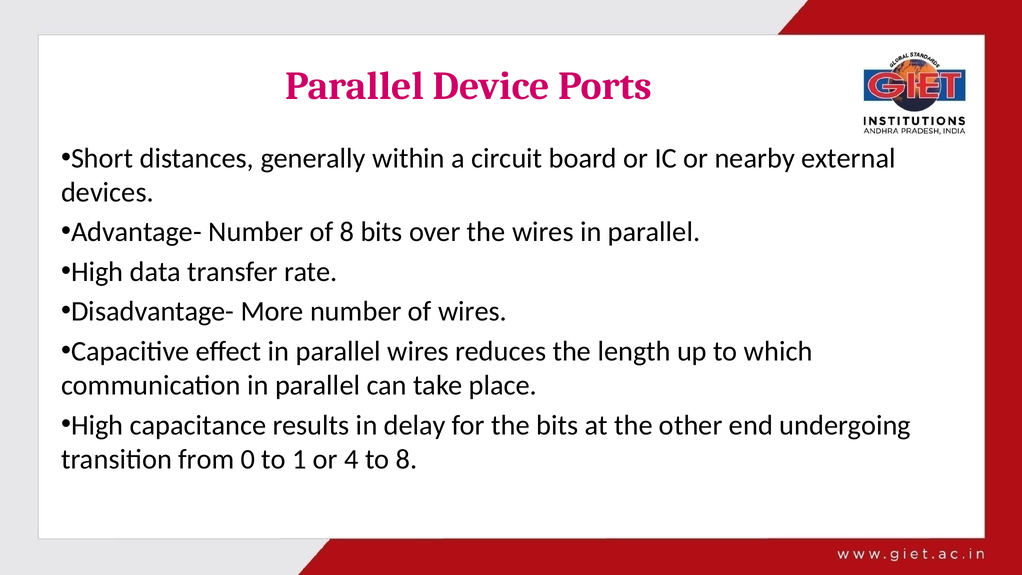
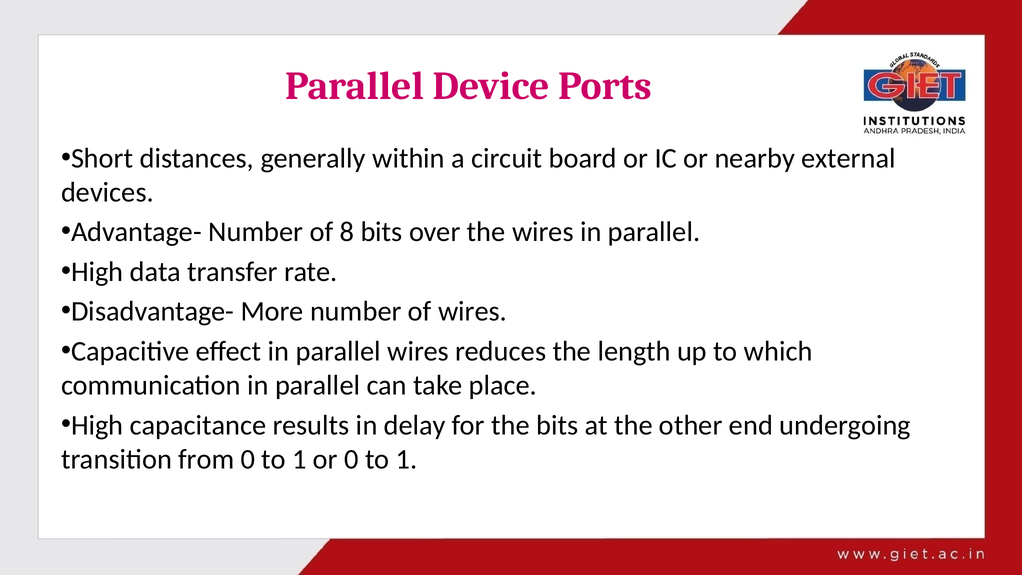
or 4: 4 -> 0 (351, 459)
8: 8 -> 1 (406, 459)
